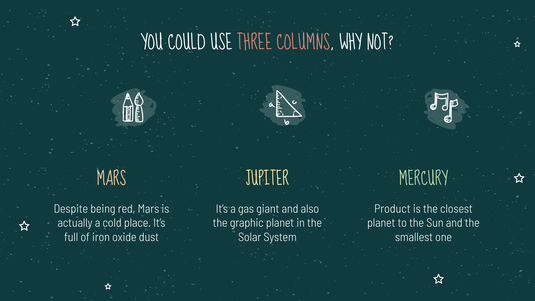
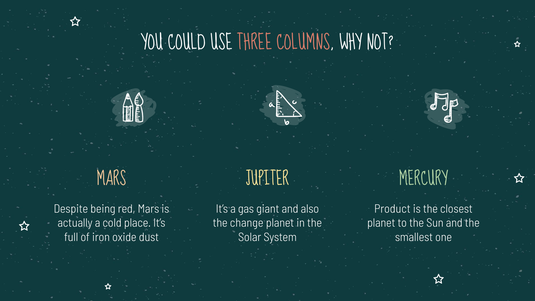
graphic: graphic -> change (247, 223)
